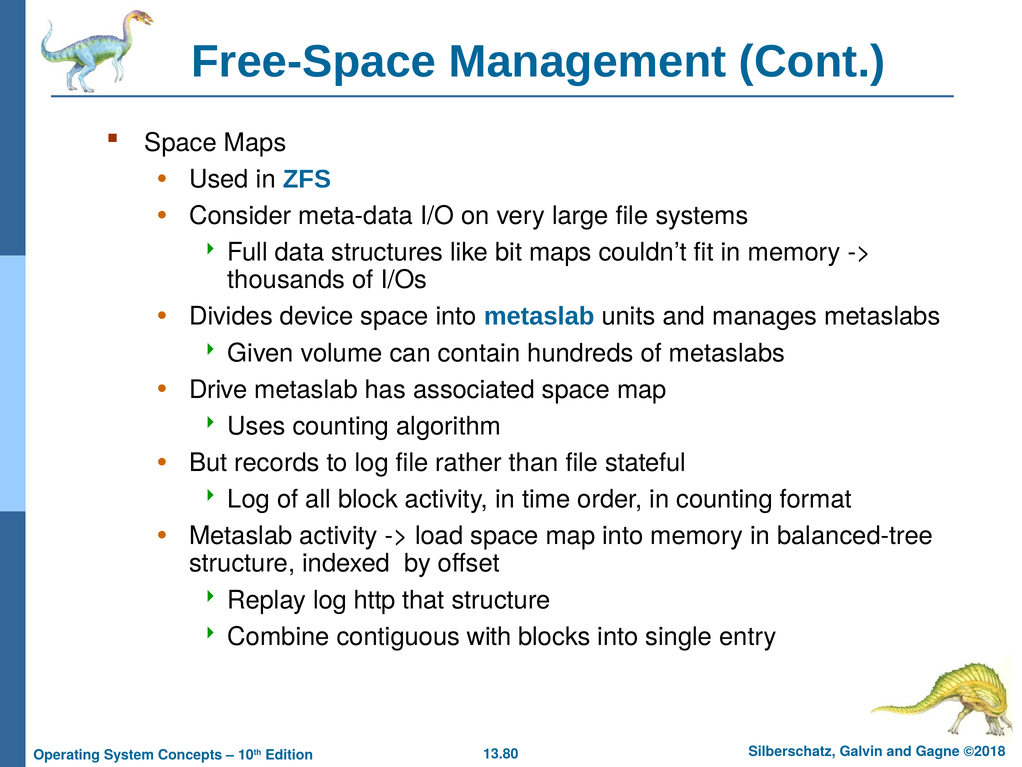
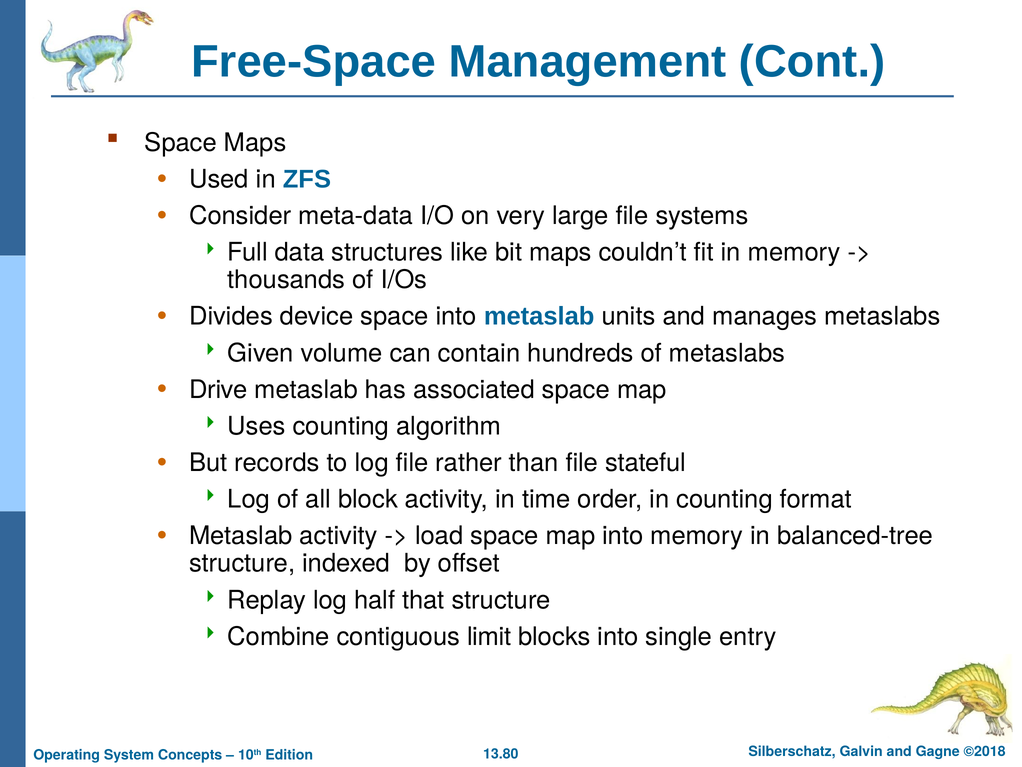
http: http -> half (375, 600)
with: with -> limit (489, 636)
